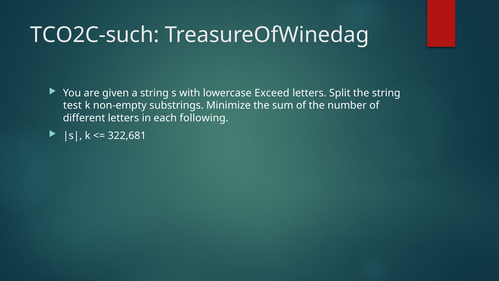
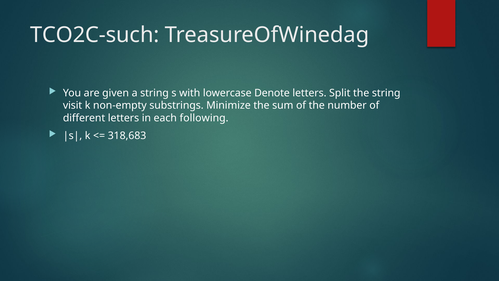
Exceed: Exceed -> Denote (272, 93)
test: test -> visit (73, 105)
322,681: 322,681 -> 318,683 (127, 136)
